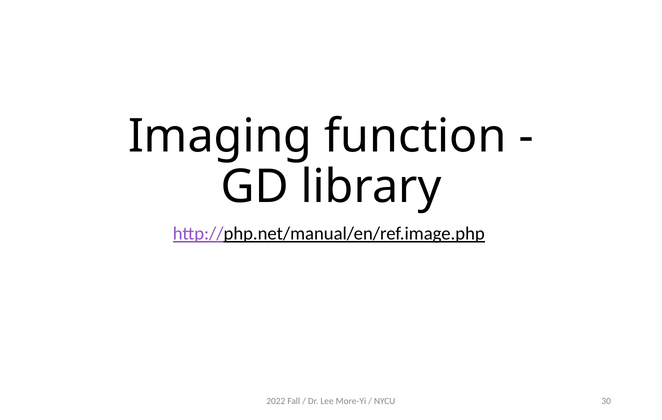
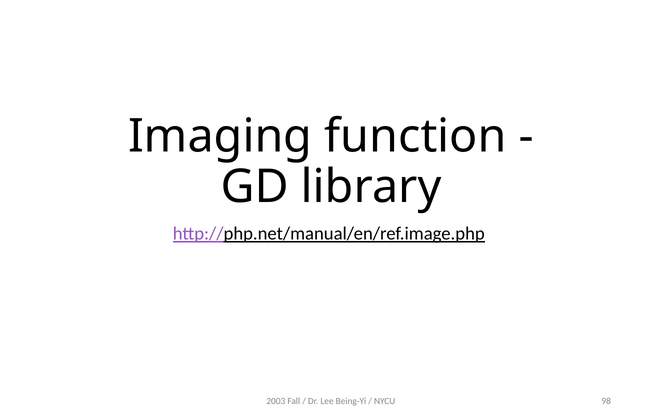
2022: 2022 -> 2003 (276, 401)
More-Yi: More-Yi -> Being-Yi (351, 401)
30: 30 -> 98 (606, 401)
